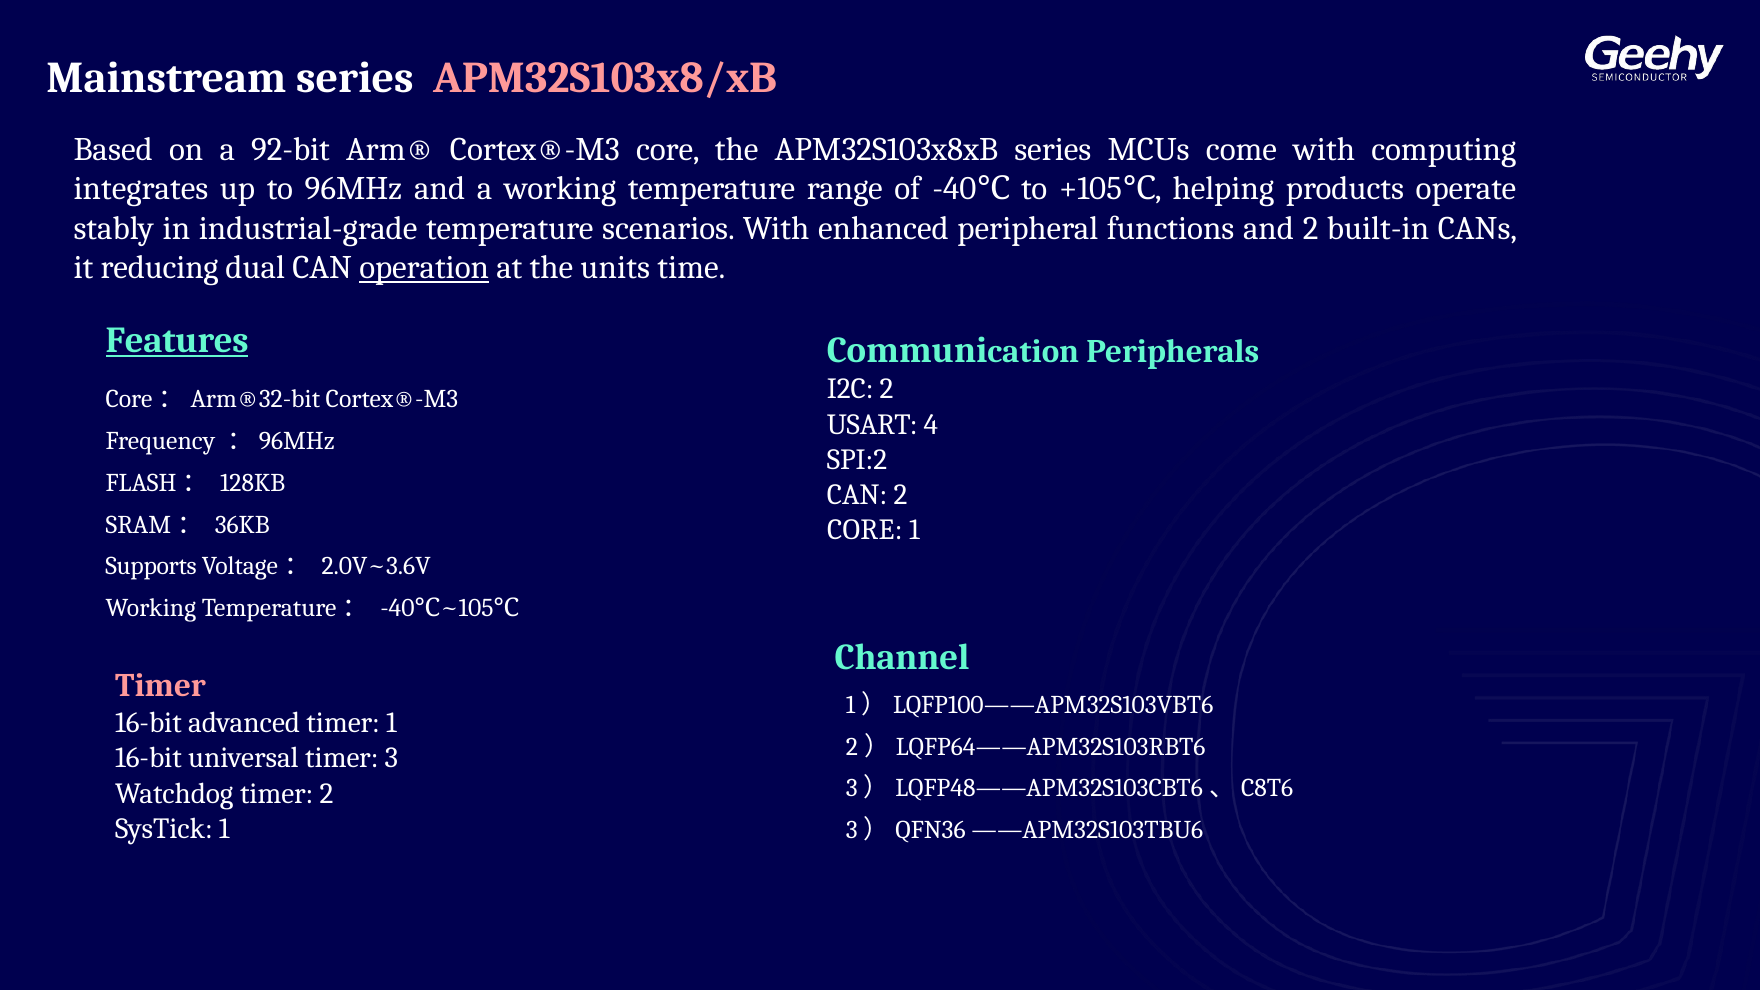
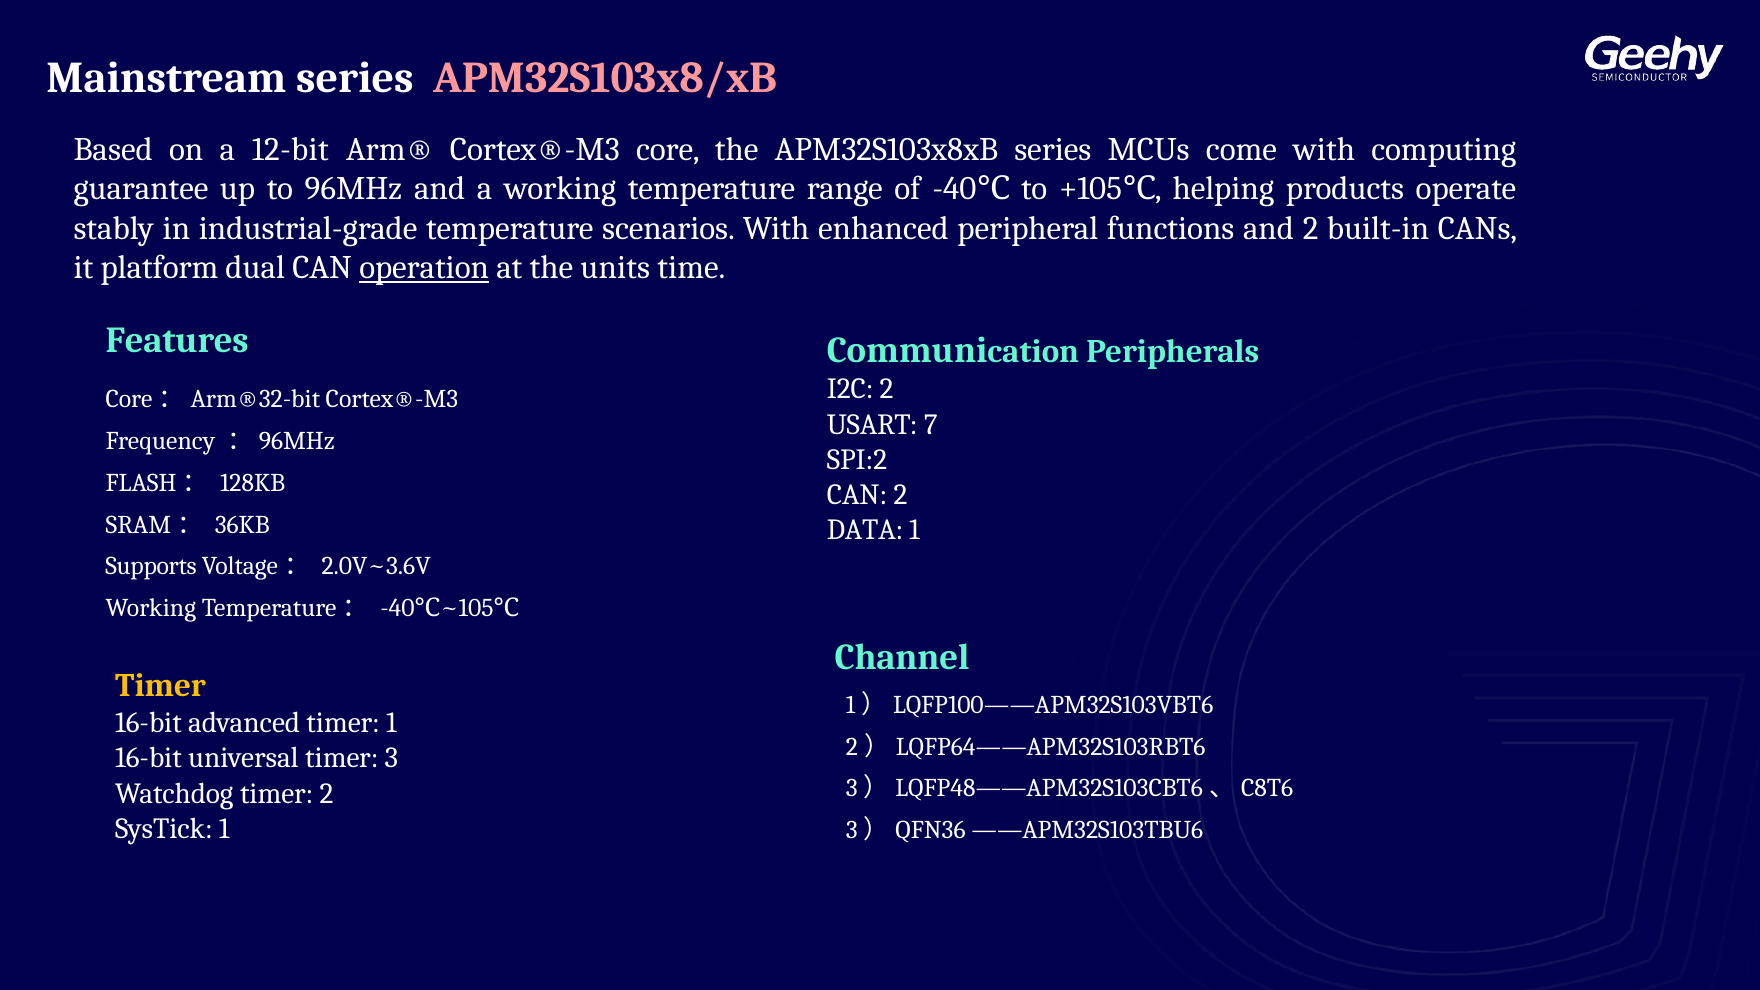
92-bit: 92-bit -> 12-bit (290, 149)
integrates: integrates -> guarantee (141, 189)
reducing: reducing -> platform (160, 268)
Features underline: present -> none (177, 340)
4: 4 -> 7 (931, 424)
CORE: CORE -> DATA (865, 530)
Timer colour: pink -> yellow (161, 686)
